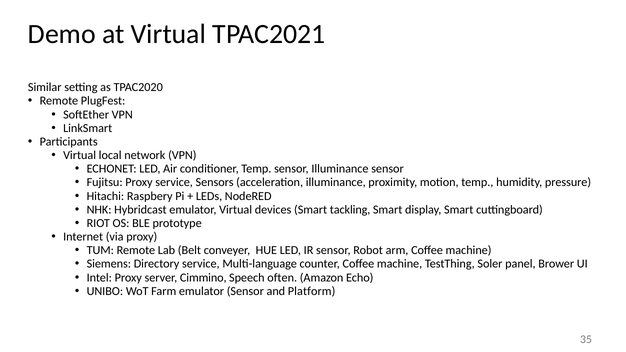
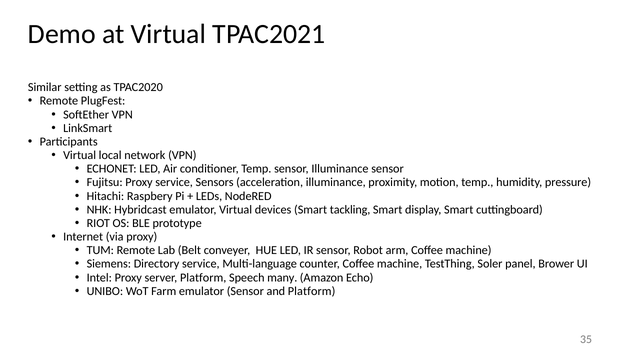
server Cimmino: Cimmino -> Platform (203, 278)
often: often -> many (282, 278)
